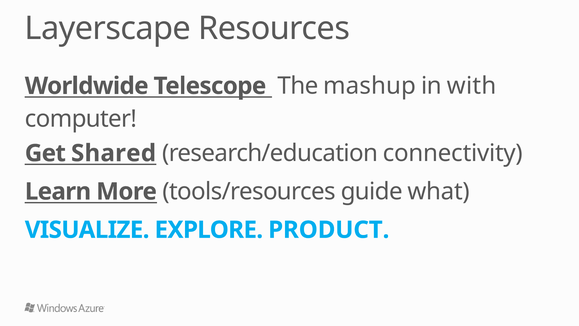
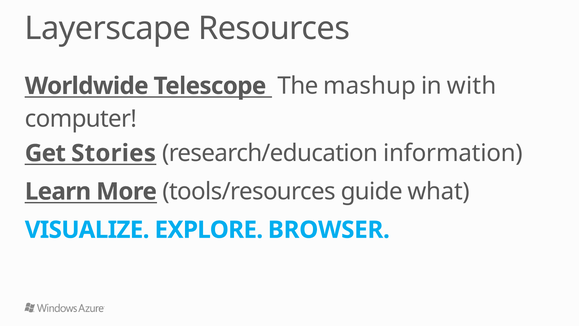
Shared: Shared -> Stories (114, 153)
connectivity: connectivity -> information (453, 153)
PRODUCT: PRODUCT -> BROWSER (329, 230)
